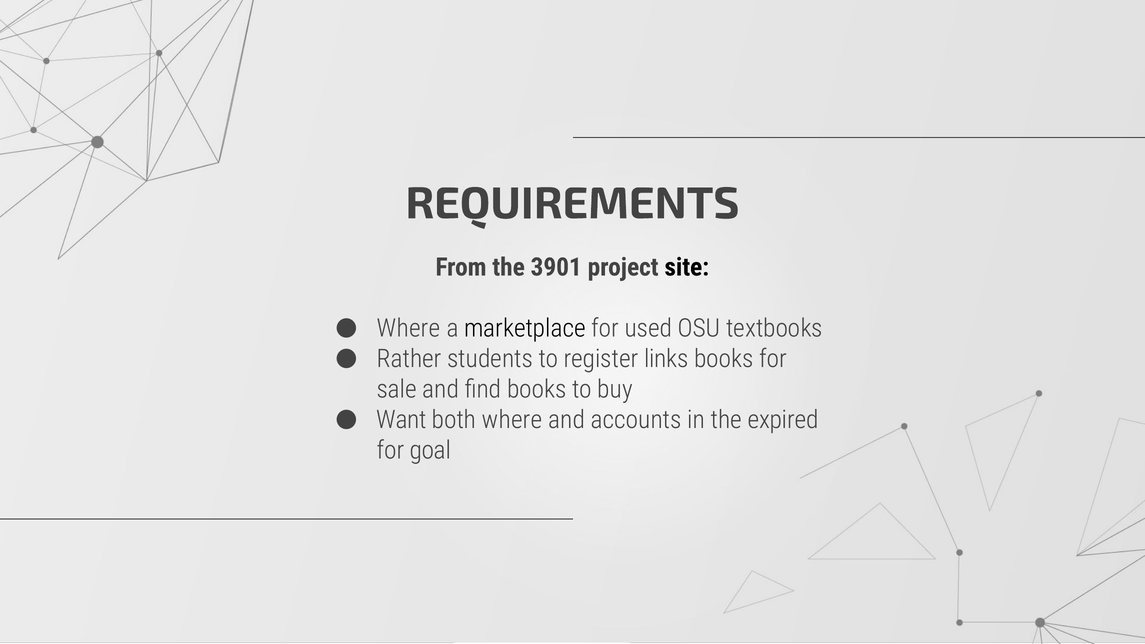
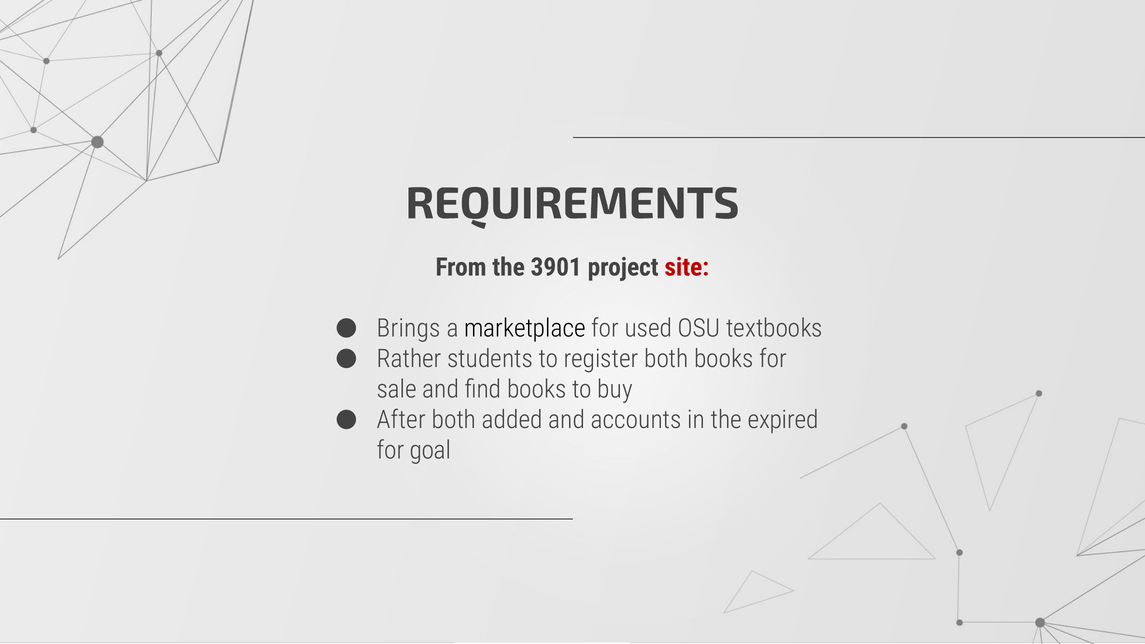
site colour: black -> red (687, 267)
Where: Where -> Brings (409, 328)
register links: links -> both (666, 359)
Want: Want -> After (401, 420)
both where: where -> added (512, 420)
